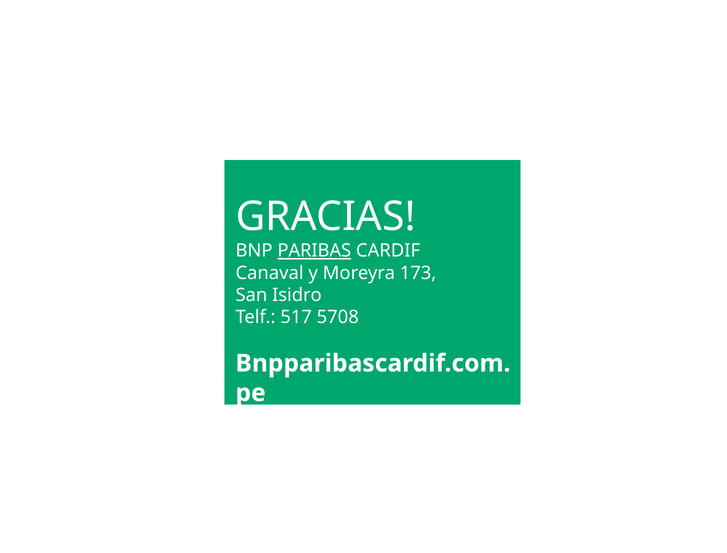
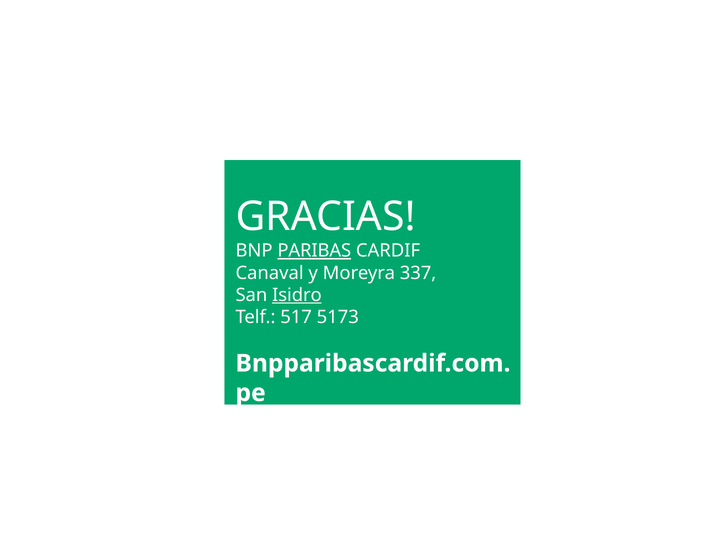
173: 173 -> 337 (418, 273)
Isidro underline: none -> present (297, 295)
5708: 5708 -> 5173 (338, 317)
